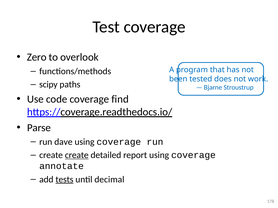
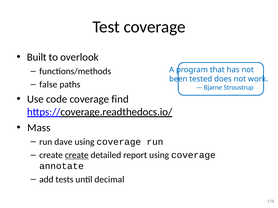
Zero: Zero -> Built (37, 57)
scipy: scipy -> false (48, 85)
Parse: Parse -> Mass (39, 128)
tests underline: present -> none (64, 180)
